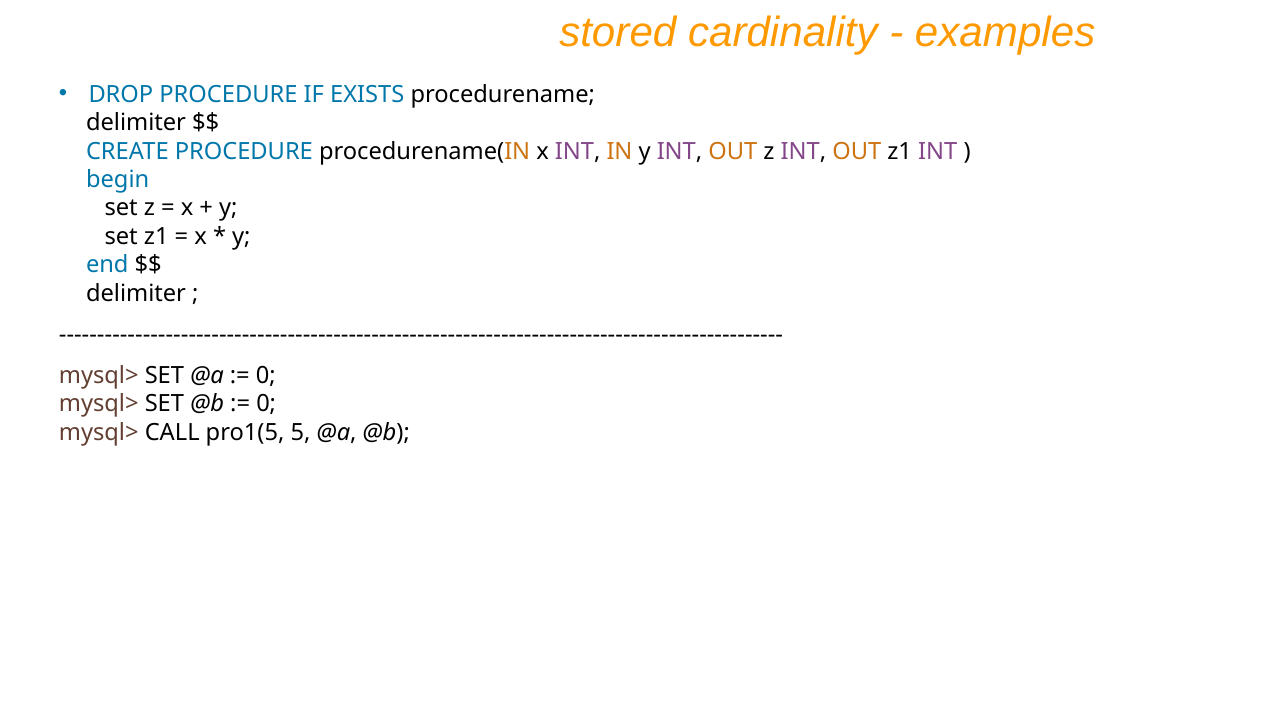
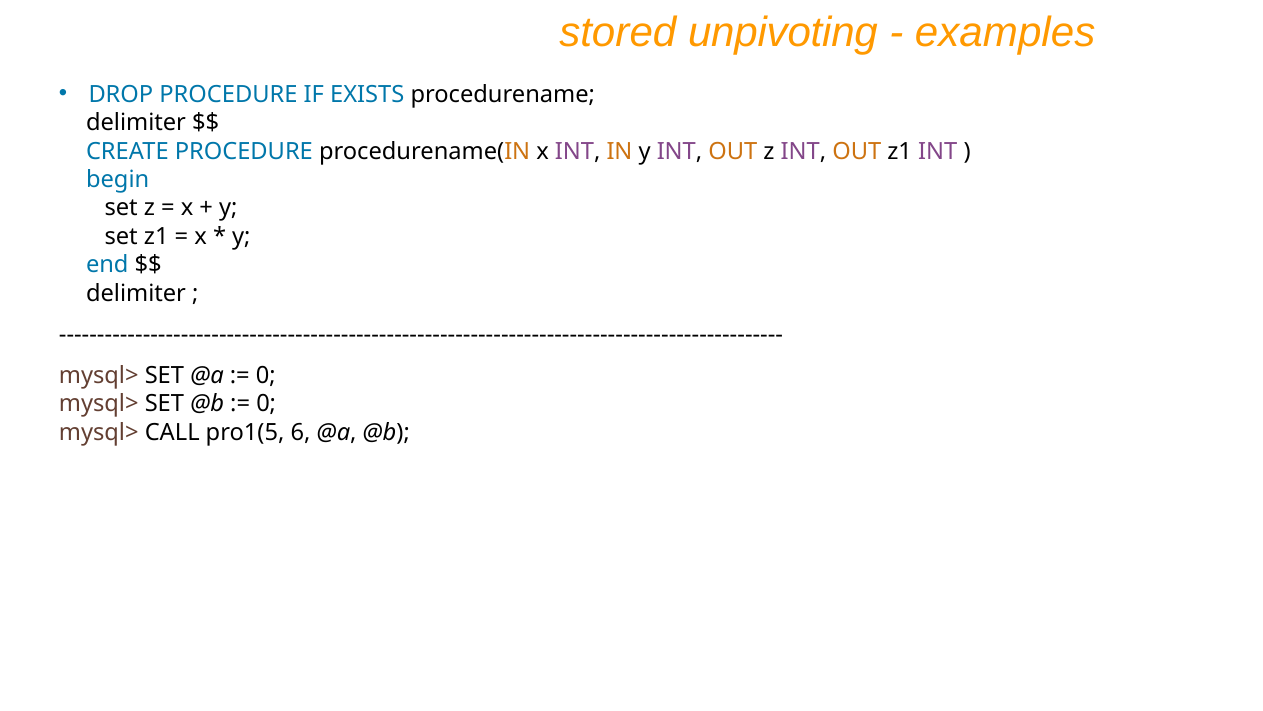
cardinality: cardinality -> unpivoting (783, 33)
5: 5 -> 6 (301, 432)
